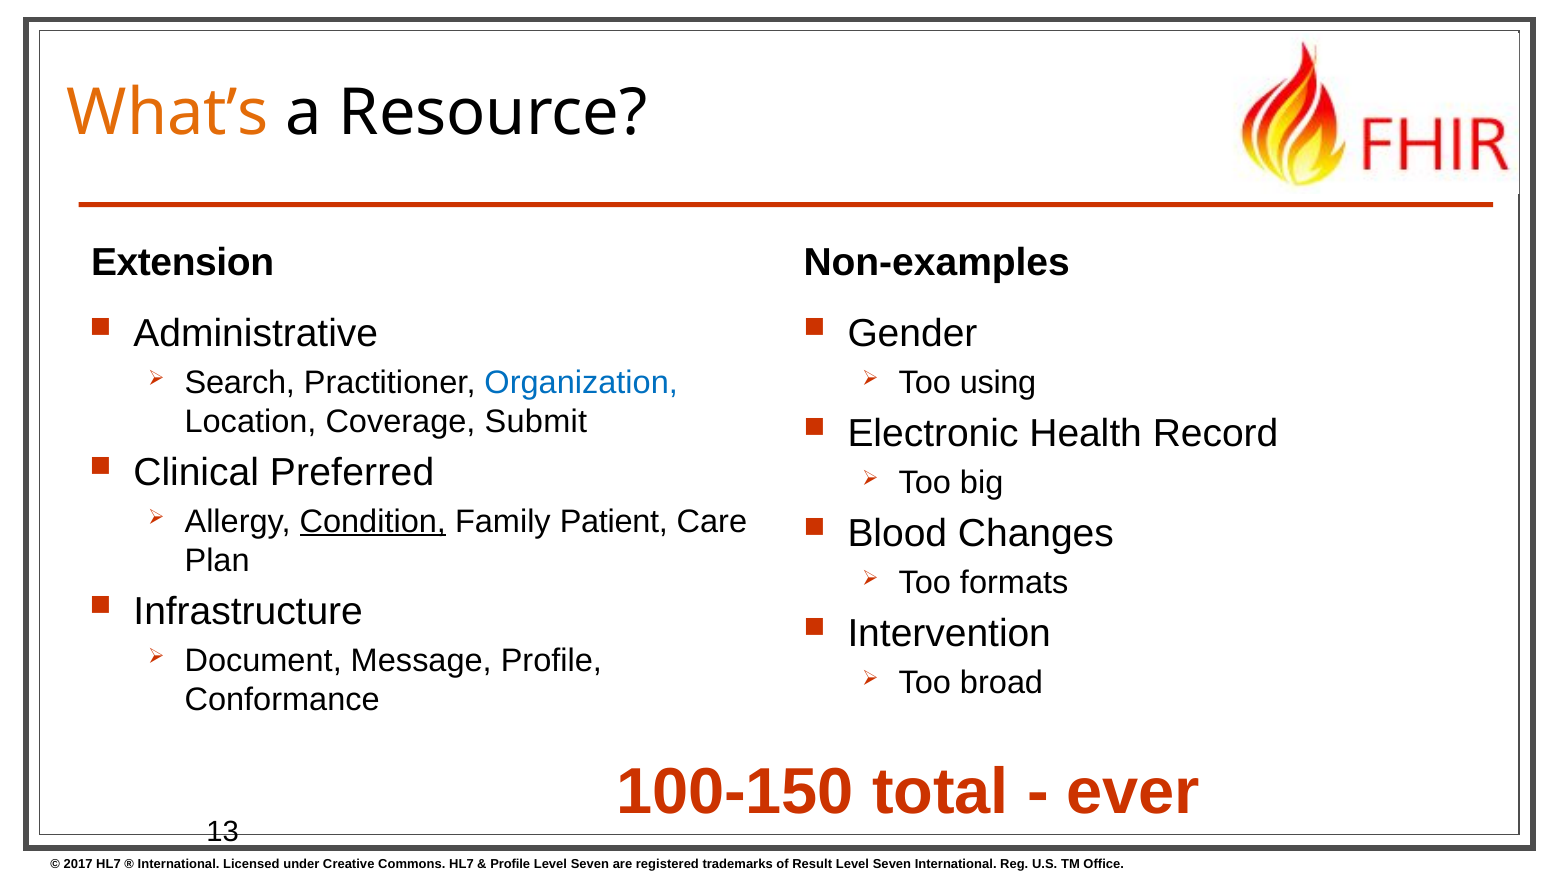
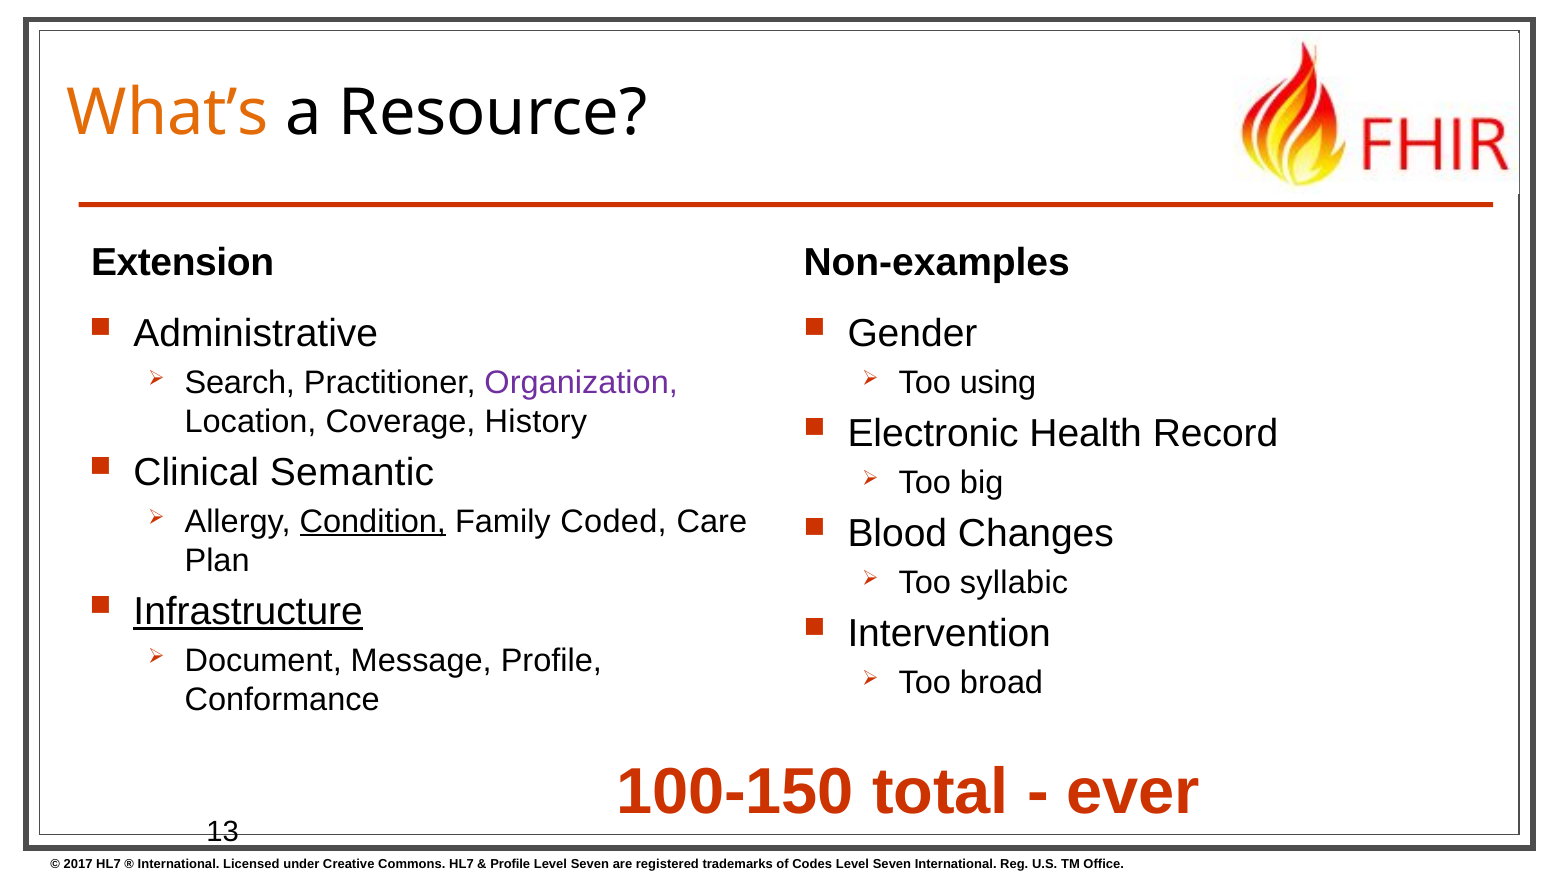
Organization colour: blue -> purple (581, 382)
Submit: Submit -> History (536, 421)
Preferred: Preferred -> Semantic (352, 473)
Patient: Patient -> Coded (614, 521)
formats: formats -> syllabic (1014, 582)
Infrastructure underline: none -> present (248, 612)
Result: Result -> Codes (812, 864)
